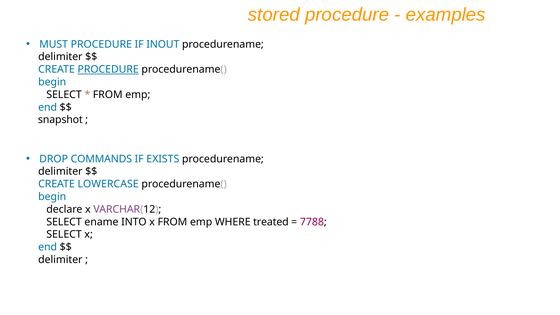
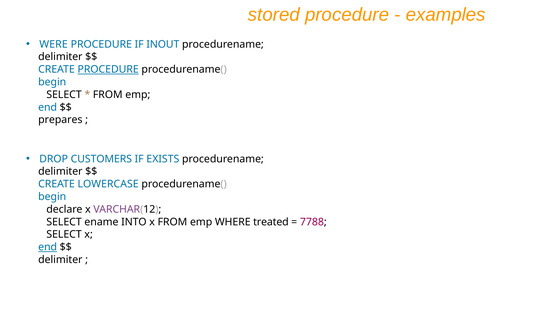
MUST: MUST -> WERE (54, 44)
snapshot: snapshot -> prepares (60, 120)
COMMANDS: COMMANDS -> CUSTOMERS (101, 159)
end underline: none -> present (48, 247)
